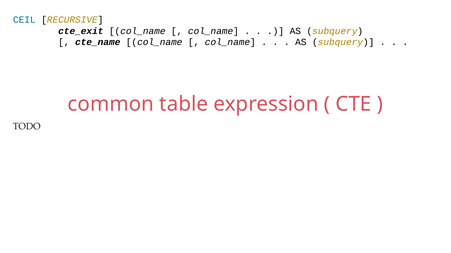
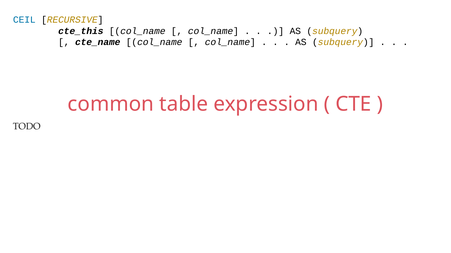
cte_exit: cte_exit -> cte_this (81, 31)
